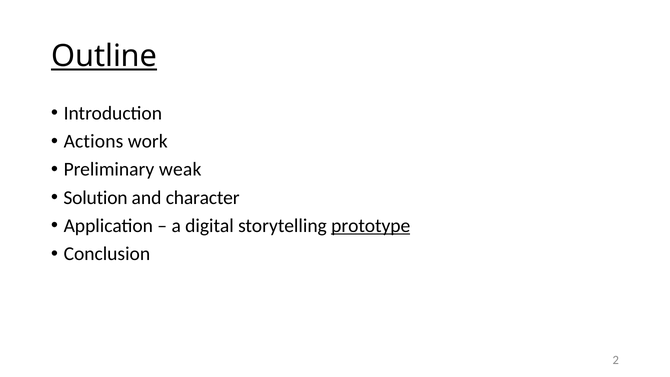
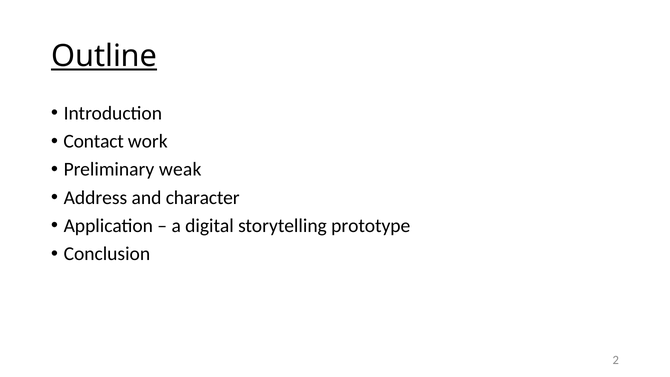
Actions: Actions -> Contact (94, 141)
Solution: Solution -> Address (95, 198)
prototype underline: present -> none (371, 226)
